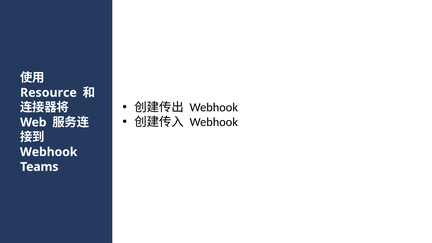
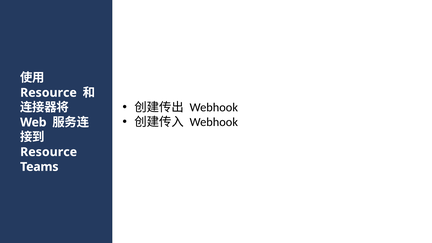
Webhook: Webhook -> Resource (49, 152)
